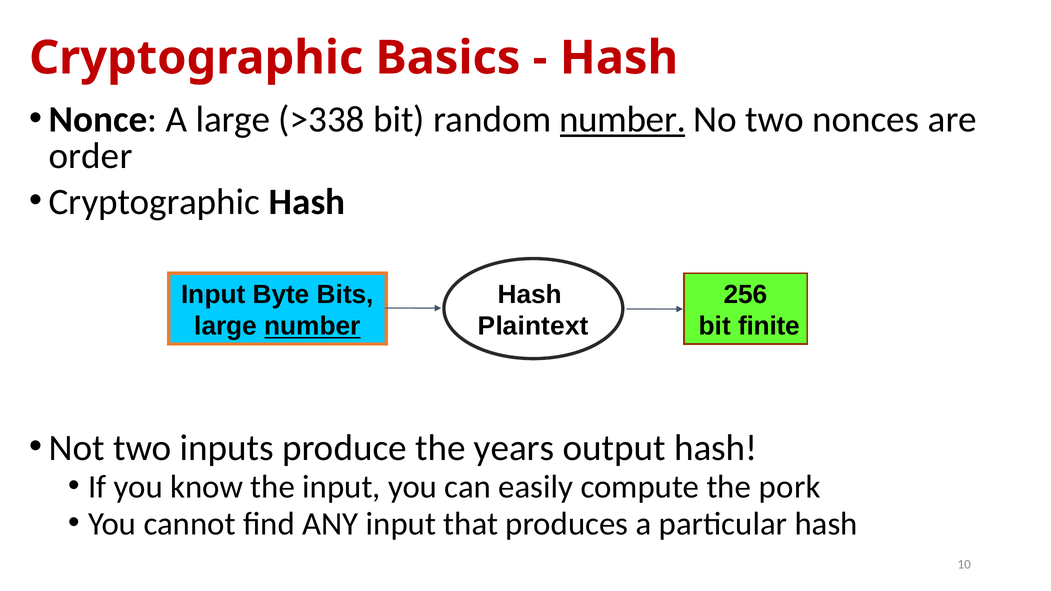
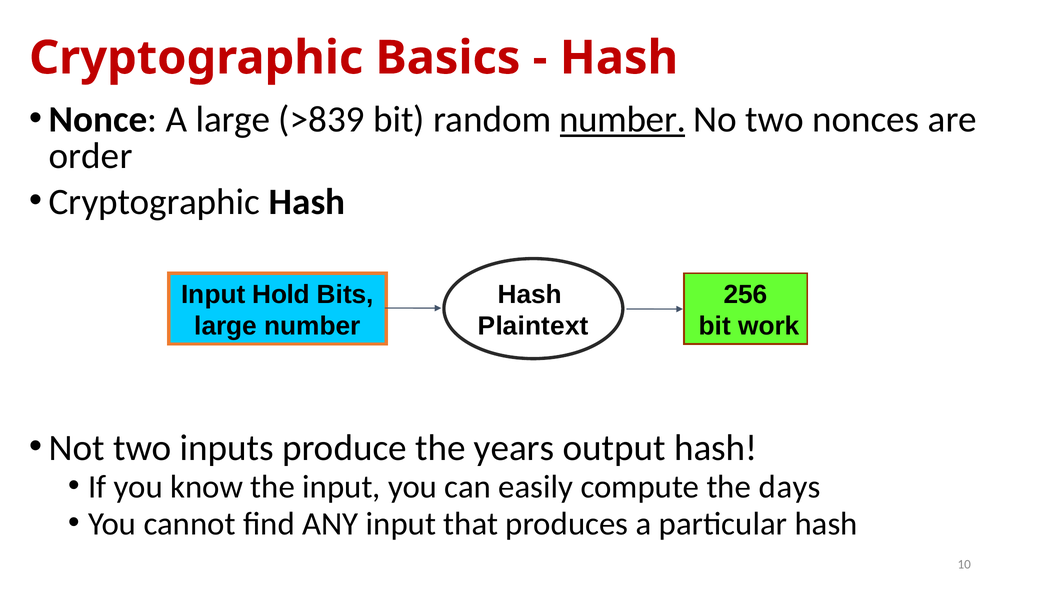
>338: >338 -> >839 (322, 120)
Byte: Byte -> Hold (281, 295)
number underline: present -> none (313, 326)
finite: finite -> work (769, 326)
pork: pork -> days (790, 487)
